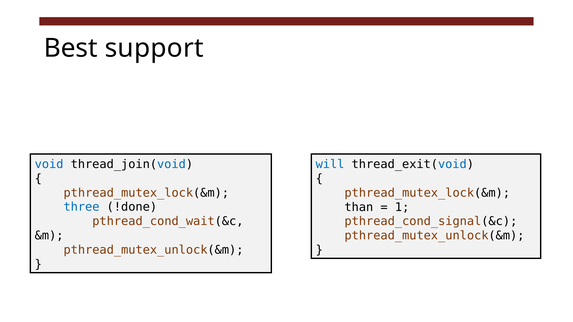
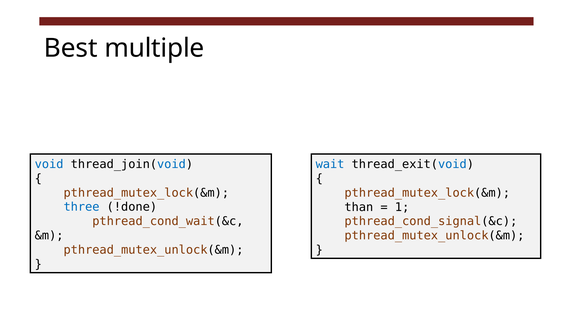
support: support -> multiple (154, 48)
will: will -> wait (330, 164)
